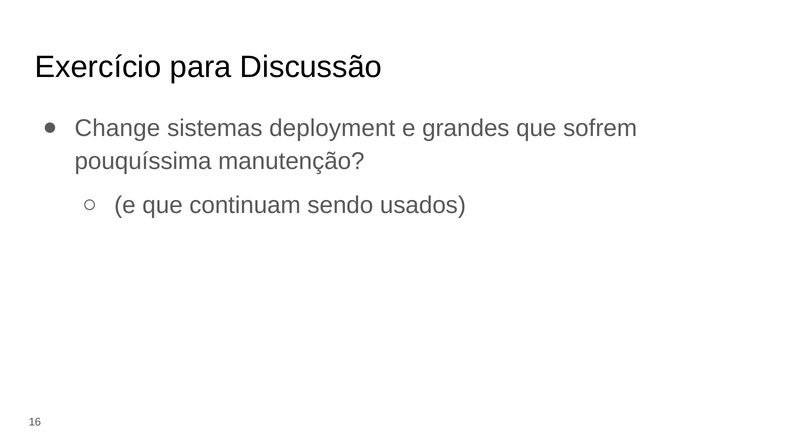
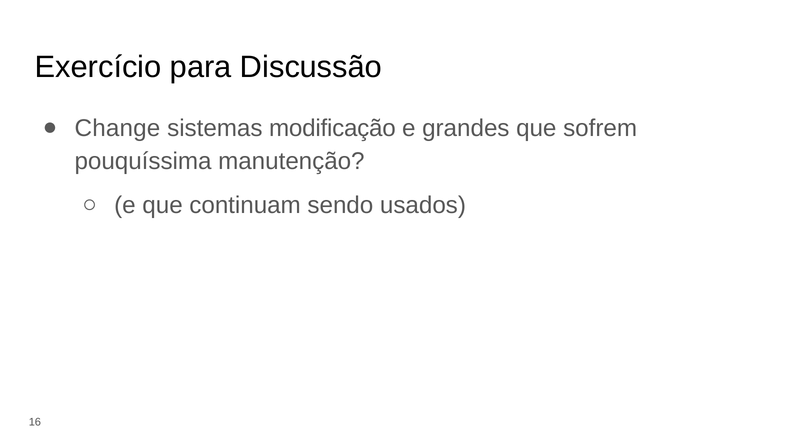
deployment: deployment -> modificação (332, 128)
